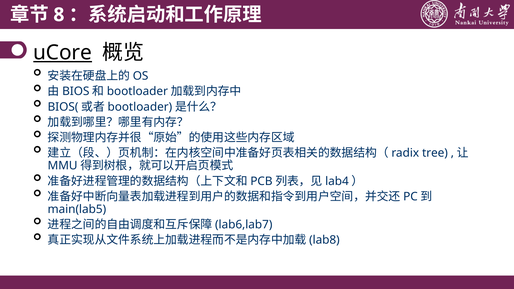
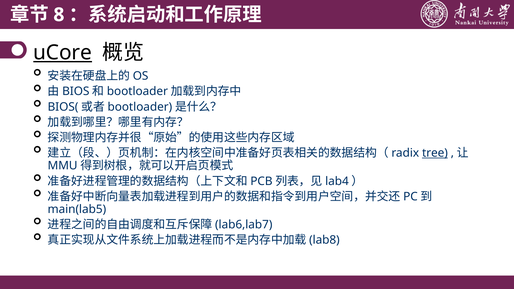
tree underline: none -> present (435, 153)
